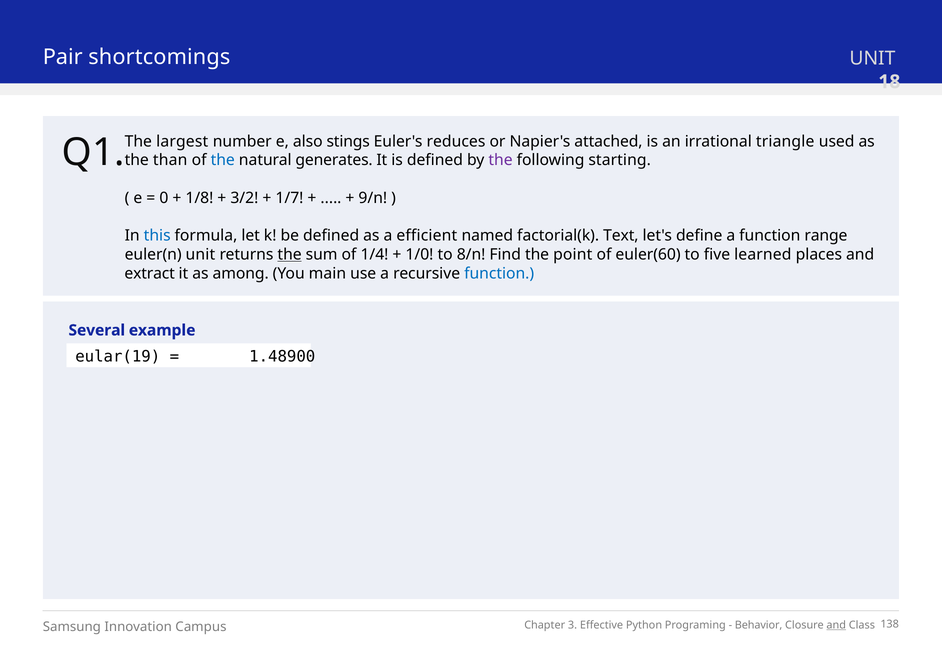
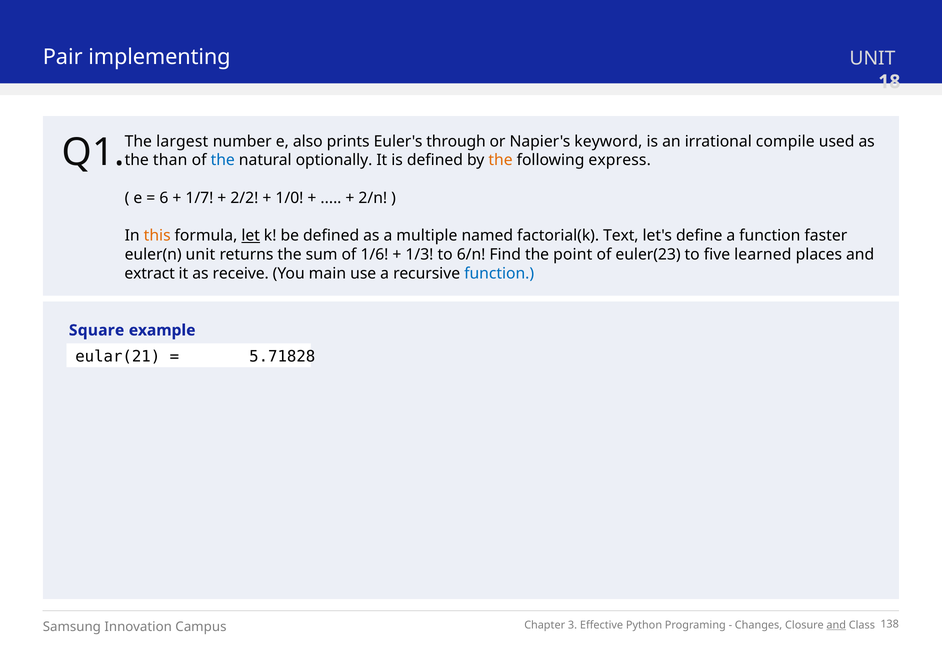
shortcomings: shortcomings -> implementing (159, 57)
stings: stings -> prints (348, 141)
reduces: reduces -> through (456, 141)
attached: attached -> keyword (608, 141)
triangle: triangle -> compile (785, 141)
generates: generates -> optionally (334, 160)
the colour: purple -> orange (501, 160)
starting: starting -> express (620, 160)
0: 0 -> 6 (164, 198)
1/8: 1/8 -> 1/7 (199, 198)
3/2: 3/2 -> 2/2 (244, 198)
1/7: 1/7 -> 1/0 (289, 198)
9/n: 9/n -> 2/n (373, 198)
this colour: blue -> orange (157, 236)
let underline: none -> present (251, 236)
efficient: efficient -> multiple (427, 236)
range: range -> faster (826, 236)
the underline: present -> none (290, 255)
1/4: 1/4 -> 1/6 (374, 255)
1/0: 1/0 -> 1/3 (419, 255)
8/n: 8/n -> 6/n (471, 255)
euler(60: euler(60 -> euler(23 (648, 255)
among: among -> receive (241, 273)
Several: Several -> Square (97, 330)
eular(19: eular(19 -> eular(21 (118, 356)
1.48900: 1.48900 -> 5.71828 (282, 356)
Behavior: Behavior -> Changes (759, 625)
